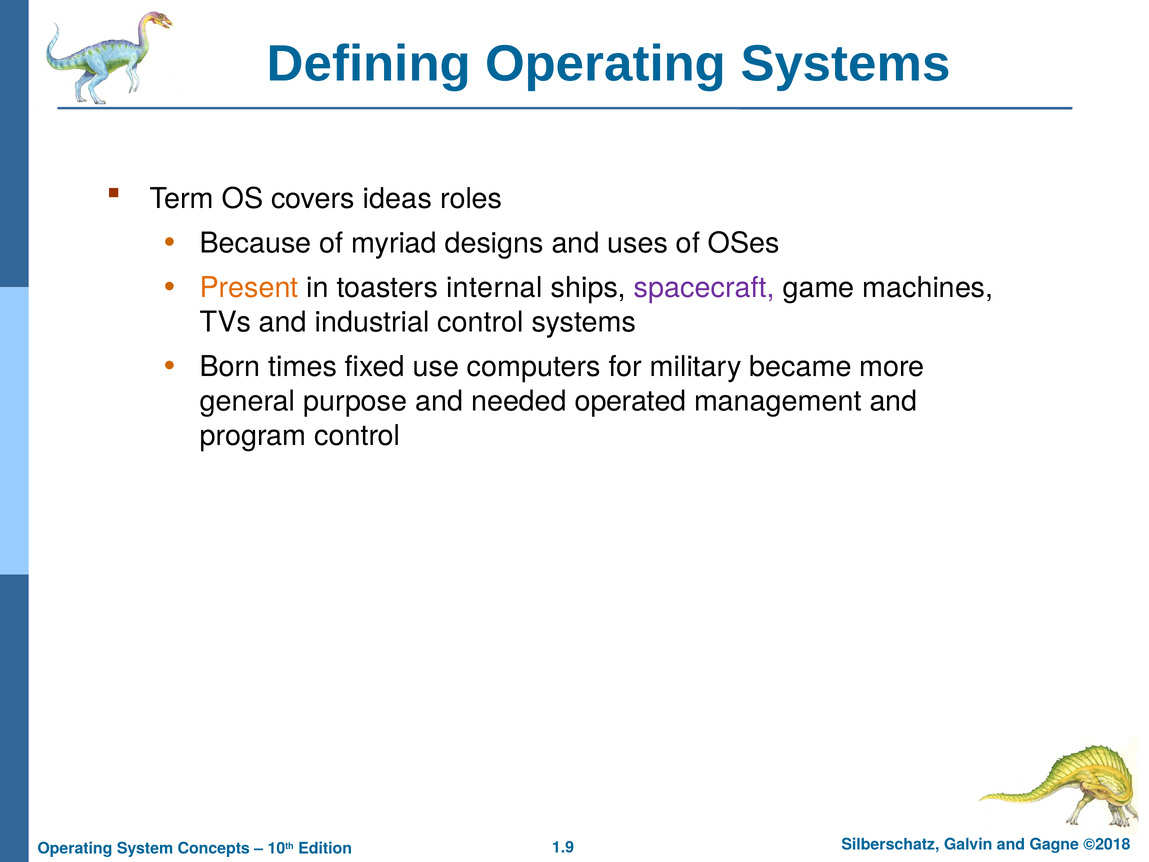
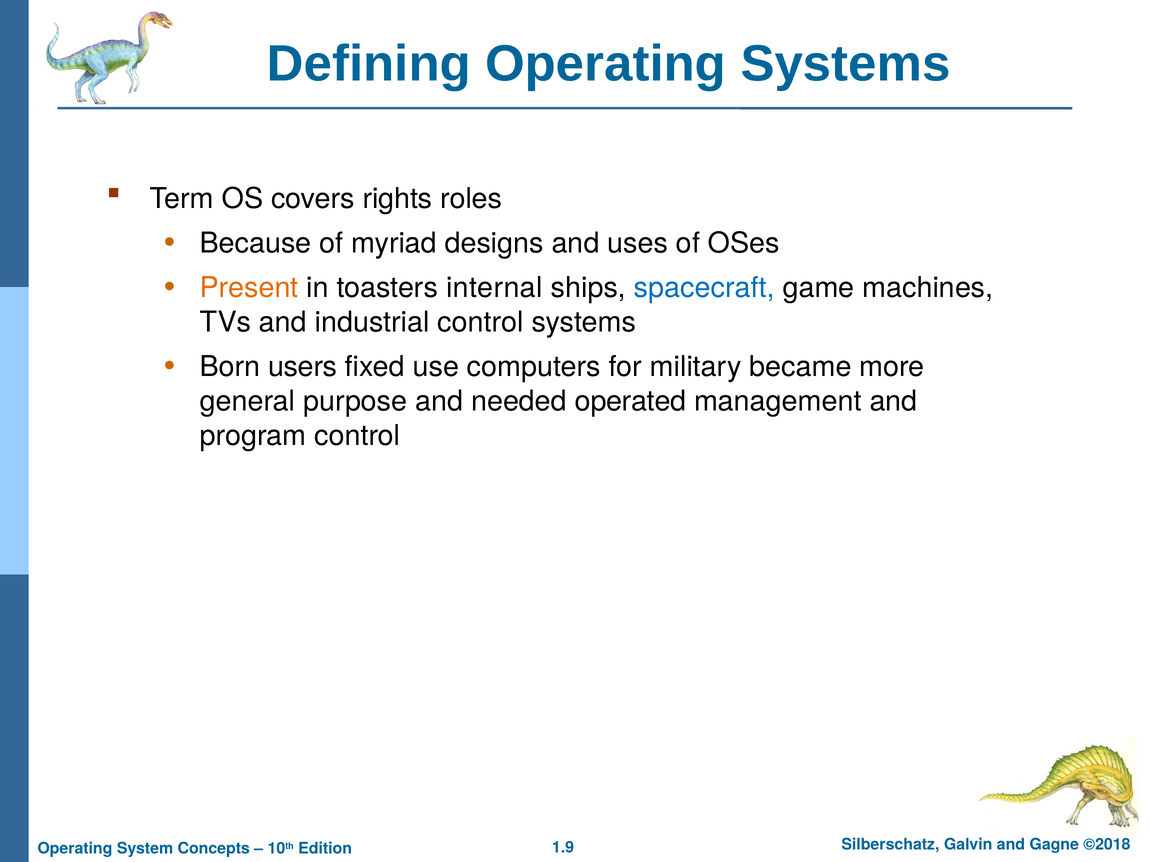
ideas: ideas -> rights (397, 199)
spacecraft colour: purple -> blue (704, 288)
times: times -> users (303, 367)
